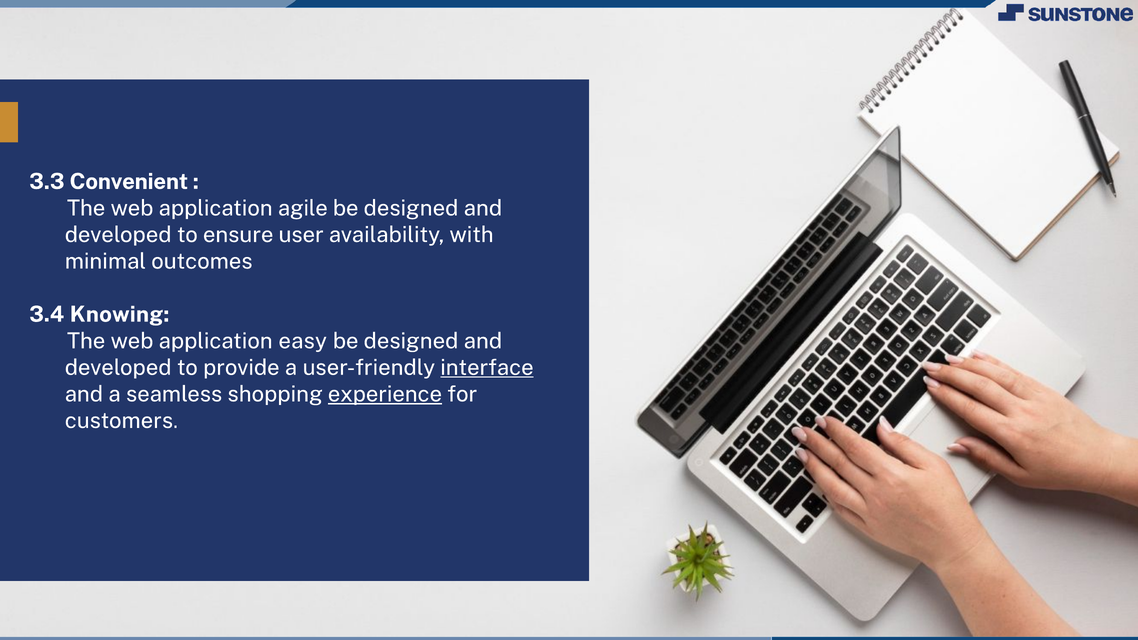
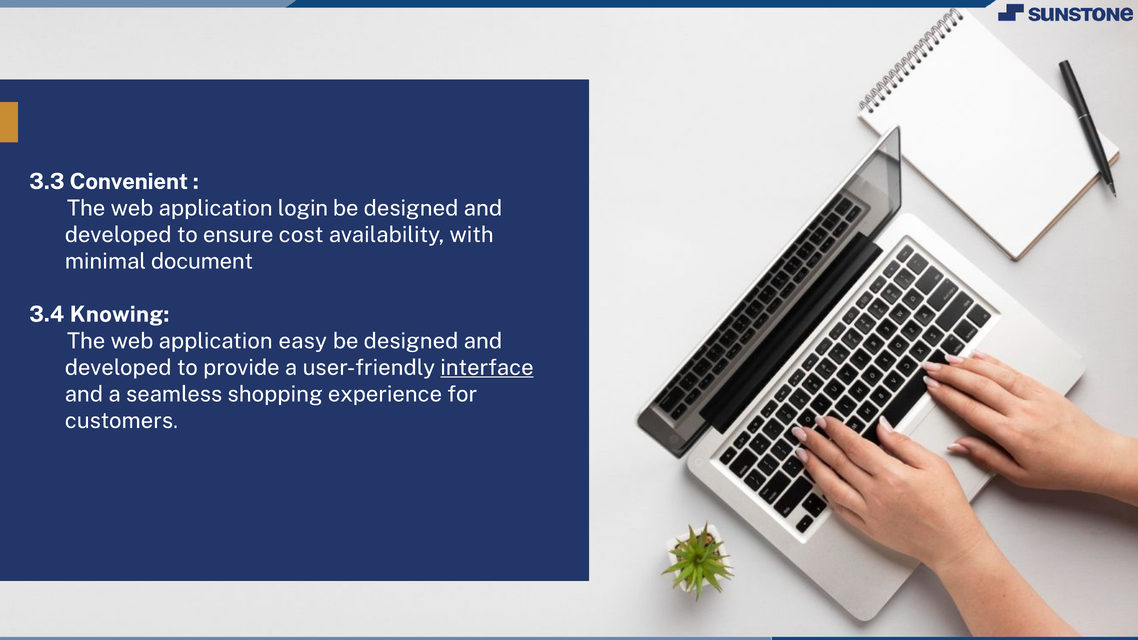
agile: agile -> login (303, 208)
user: user -> cost (301, 235)
outcomes: outcomes -> document (202, 261)
experience underline: present -> none (385, 394)
